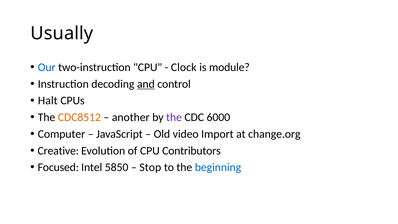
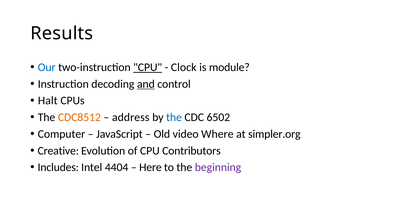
Usually: Usually -> Results (62, 33)
CPU underline: none -> present (148, 67)
another: another -> address (131, 117)
the colour: purple -> blue (174, 117)
6000: 6000 -> 6502 (218, 117)
Import: Import -> Where (217, 134)
change.org: change.org -> simpler.org (274, 134)
Focused: Focused -> Includes (58, 167)
5850: 5850 -> 4404 (117, 167)
Stop: Stop -> Here (150, 167)
beginning colour: blue -> purple (218, 167)
